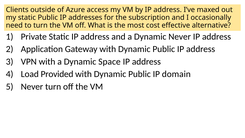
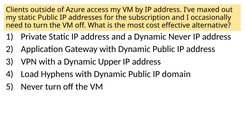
Space: Space -> Upper (110, 62)
Provided: Provided -> Hyphens (57, 74)
